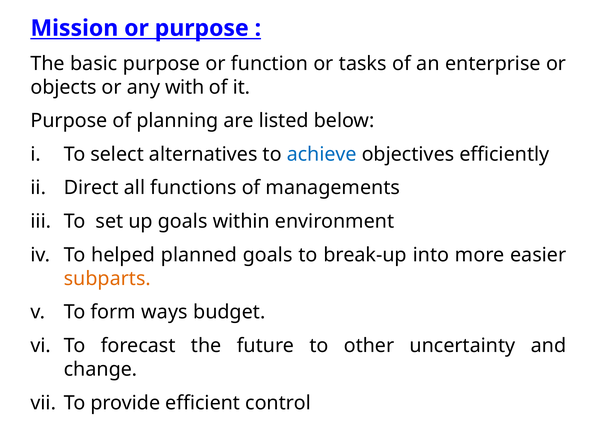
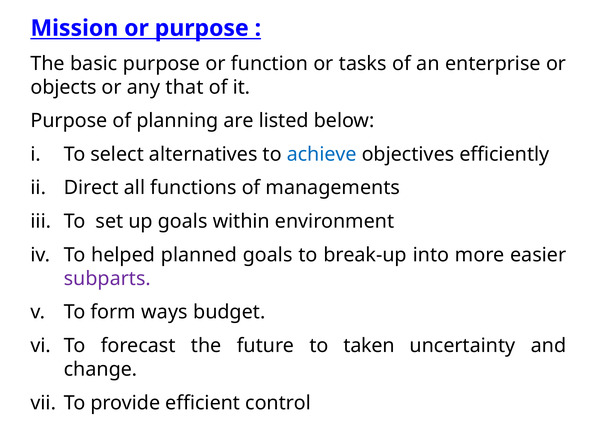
with: with -> that (184, 87)
subparts colour: orange -> purple (107, 279)
other: other -> taken (369, 346)
